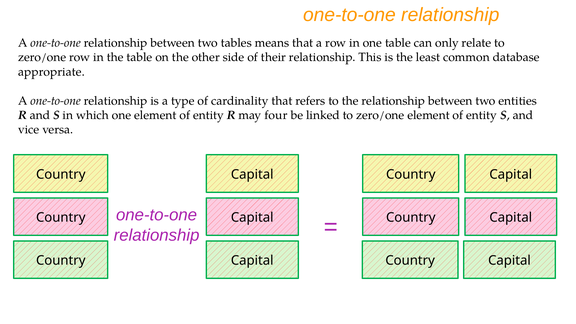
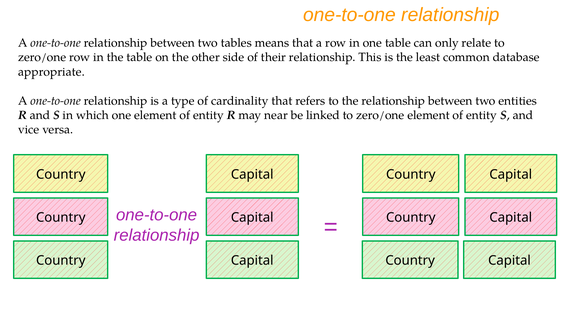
four: four -> near (276, 115)
